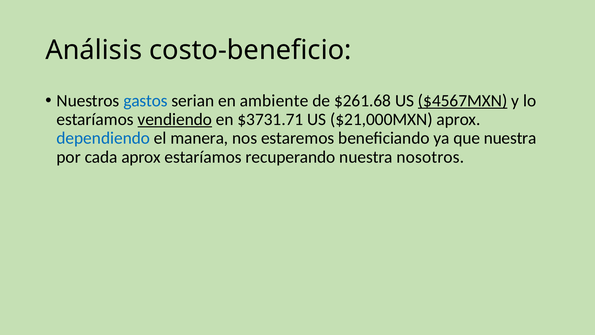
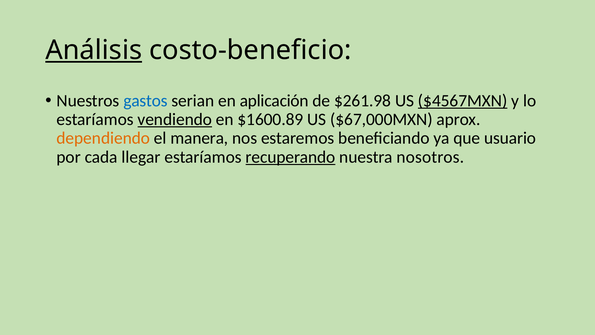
Análisis underline: none -> present (94, 50)
ambiente: ambiente -> aplicación (274, 101)
$261.68: $261.68 -> $261.98 (363, 101)
$3731.71: $3731.71 -> $1600.89 (270, 119)
$21,000MXN: $21,000MXN -> $67,000MXN (381, 119)
dependiendo colour: blue -> orange (103, 138)
que nuestra: nuestra -> usuario (510, 138)
cada aprox: aprox -> llegar (141, 157)
recuperando underline: none -> present (291, 157)
